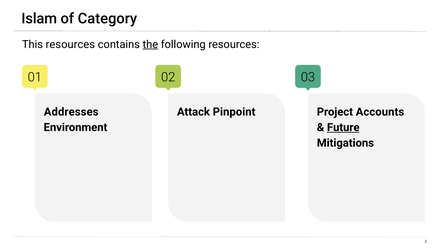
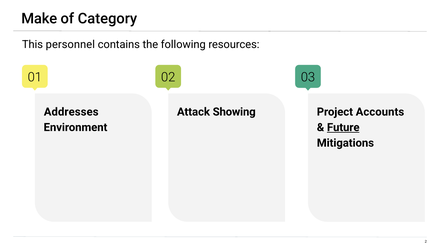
Islam: Islam -> Make (39, 19)
This resources: resources -> personnel (70, 44)
the underline: present -> none (150, 44)
Pinpoint: Pinpoint -> Showing (234, 112)
